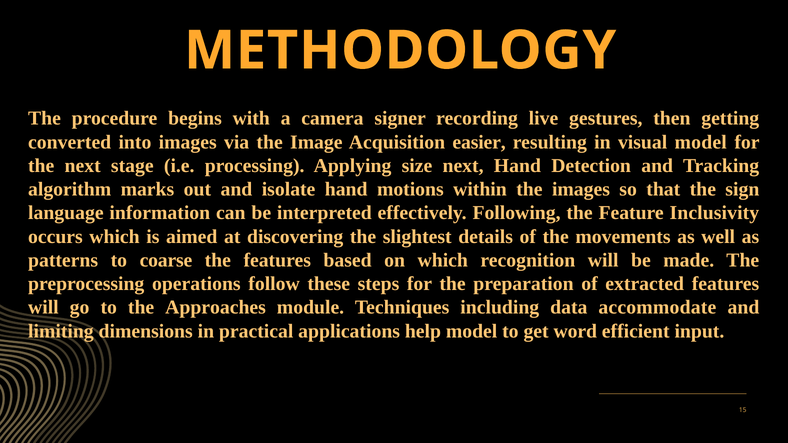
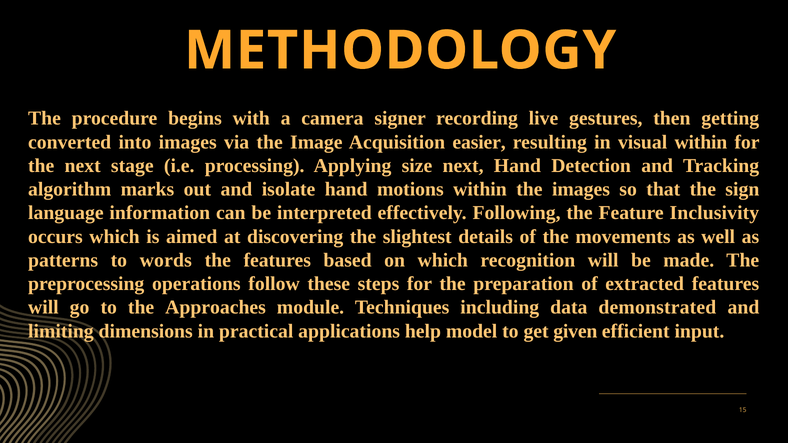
visual model: model -> within (701, 142)
coarse: coarse -> words (166, 260)
accommodate: accommodate -> demonstrated (657, 308)
word: word -> given (575, 331)
